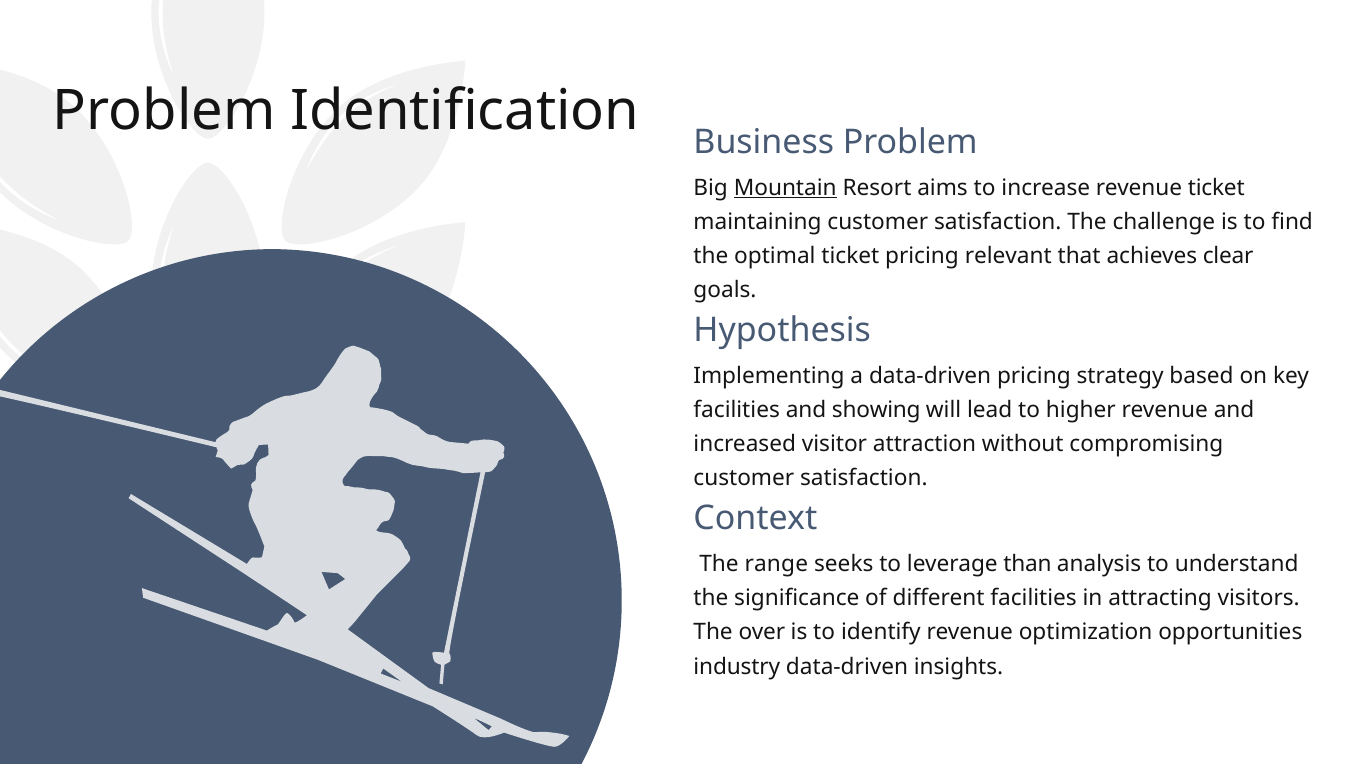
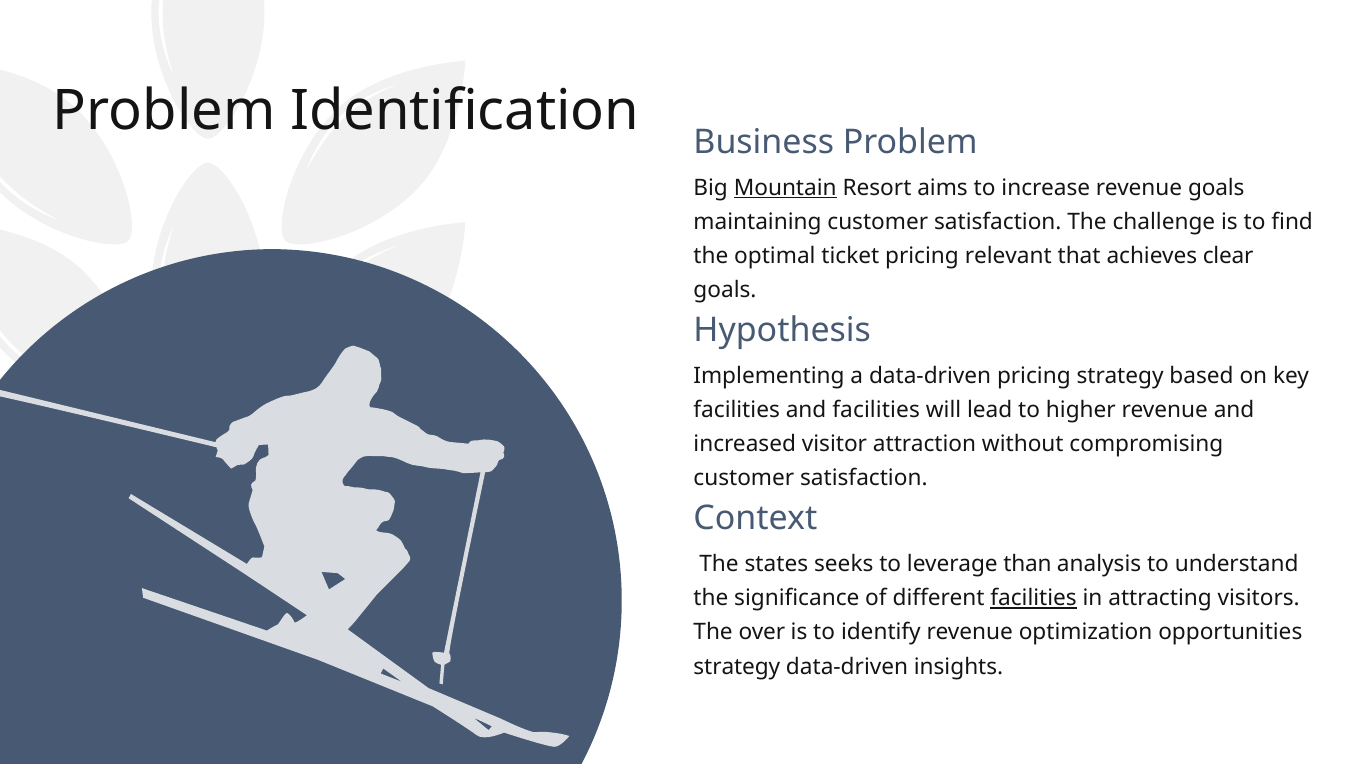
revenue ticket: ticket -> goals (1216, 188)
and showing: showing -> facilities (876, 410)
range: range -> states (776, 564)
facilities underline: none -> present (1034, 598)
industry: industry -> strategy (737, 666)
